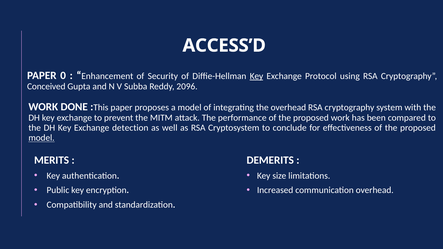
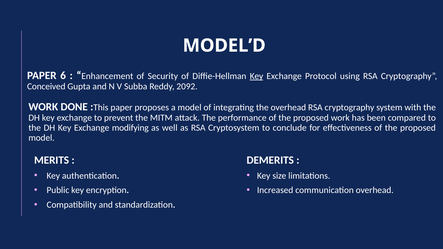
ACCESS’D: ACCESS’D -> MODEL’D (224, 46)
0: 0 -> 6 (63, 75)
2096: 2096 -> 2092 (187, 86)
detection: detection -> modifying (130, 128)
model underline: present -> none (41, 138)
